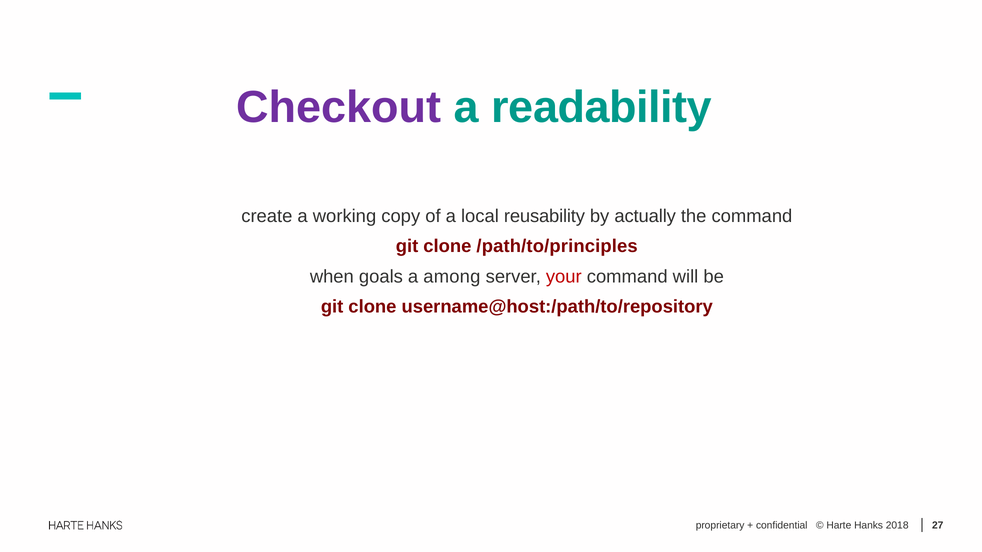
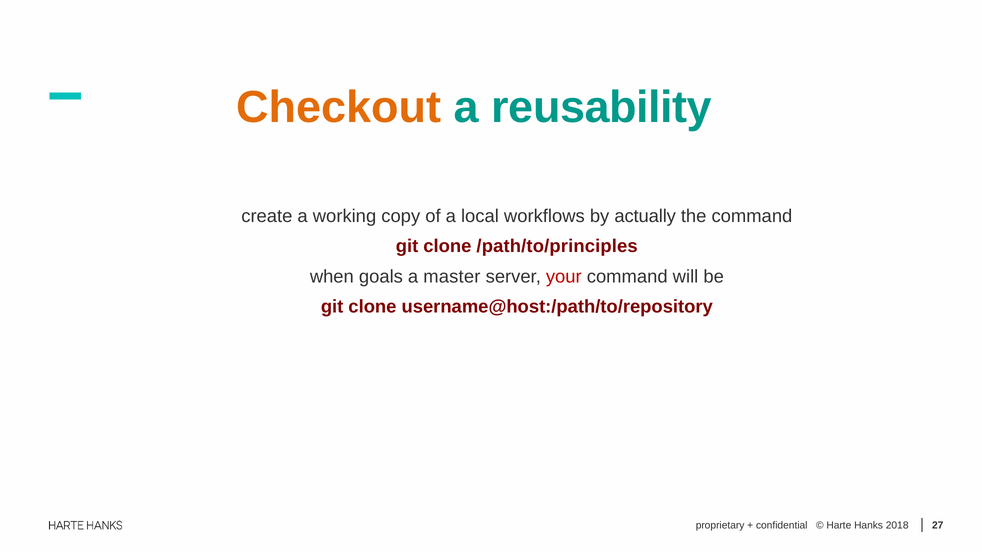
Checkout colour: purple -> orange (339, 108)
readability: readability -> reusability (602, 108)
reusability: reusability -> workflows (544, 216)
among: among -> master (452, 277)
